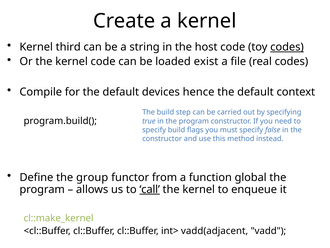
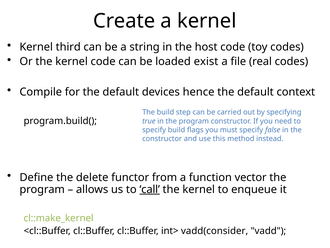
codes underline: present -> none (287, 47)
group: group -> delete (92, 177)
global: global -> vector (251, 177)
vadd(adjacent: vadd(adjacent -> vadd(consider (215, 230)
